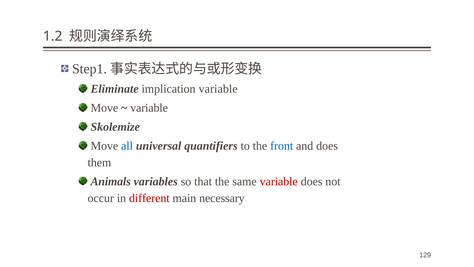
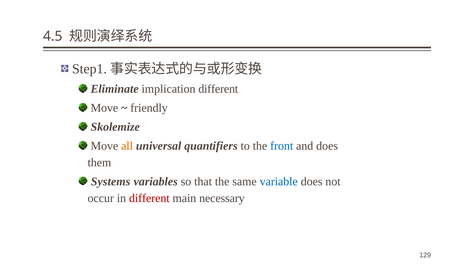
1.2: 1.2 -> 4.5 (53, 36)
implication variable: variable -> different (218, 89)
variable: variable -> friendly (149, 108)
all colour: blue -> orange (127, 146)
Animals: Animals -> Systems (111, 181)
variable colour: red -> blue (279, 181)
